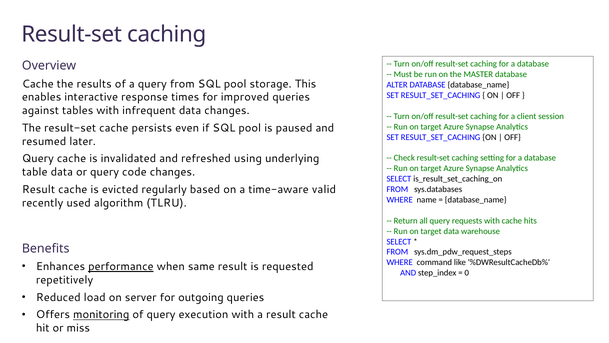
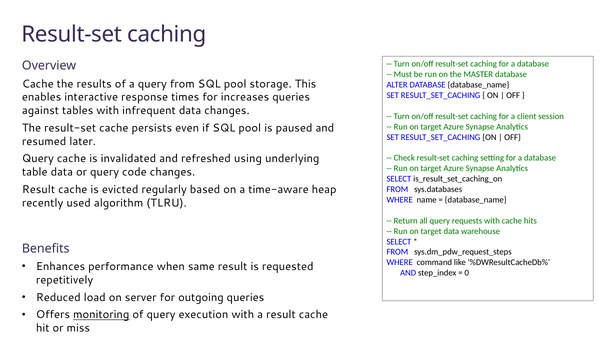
improved: improved -> increases (245, 97)
valid: valid -> heap (324, 189)
performance underline: present -> none (121, 266)
